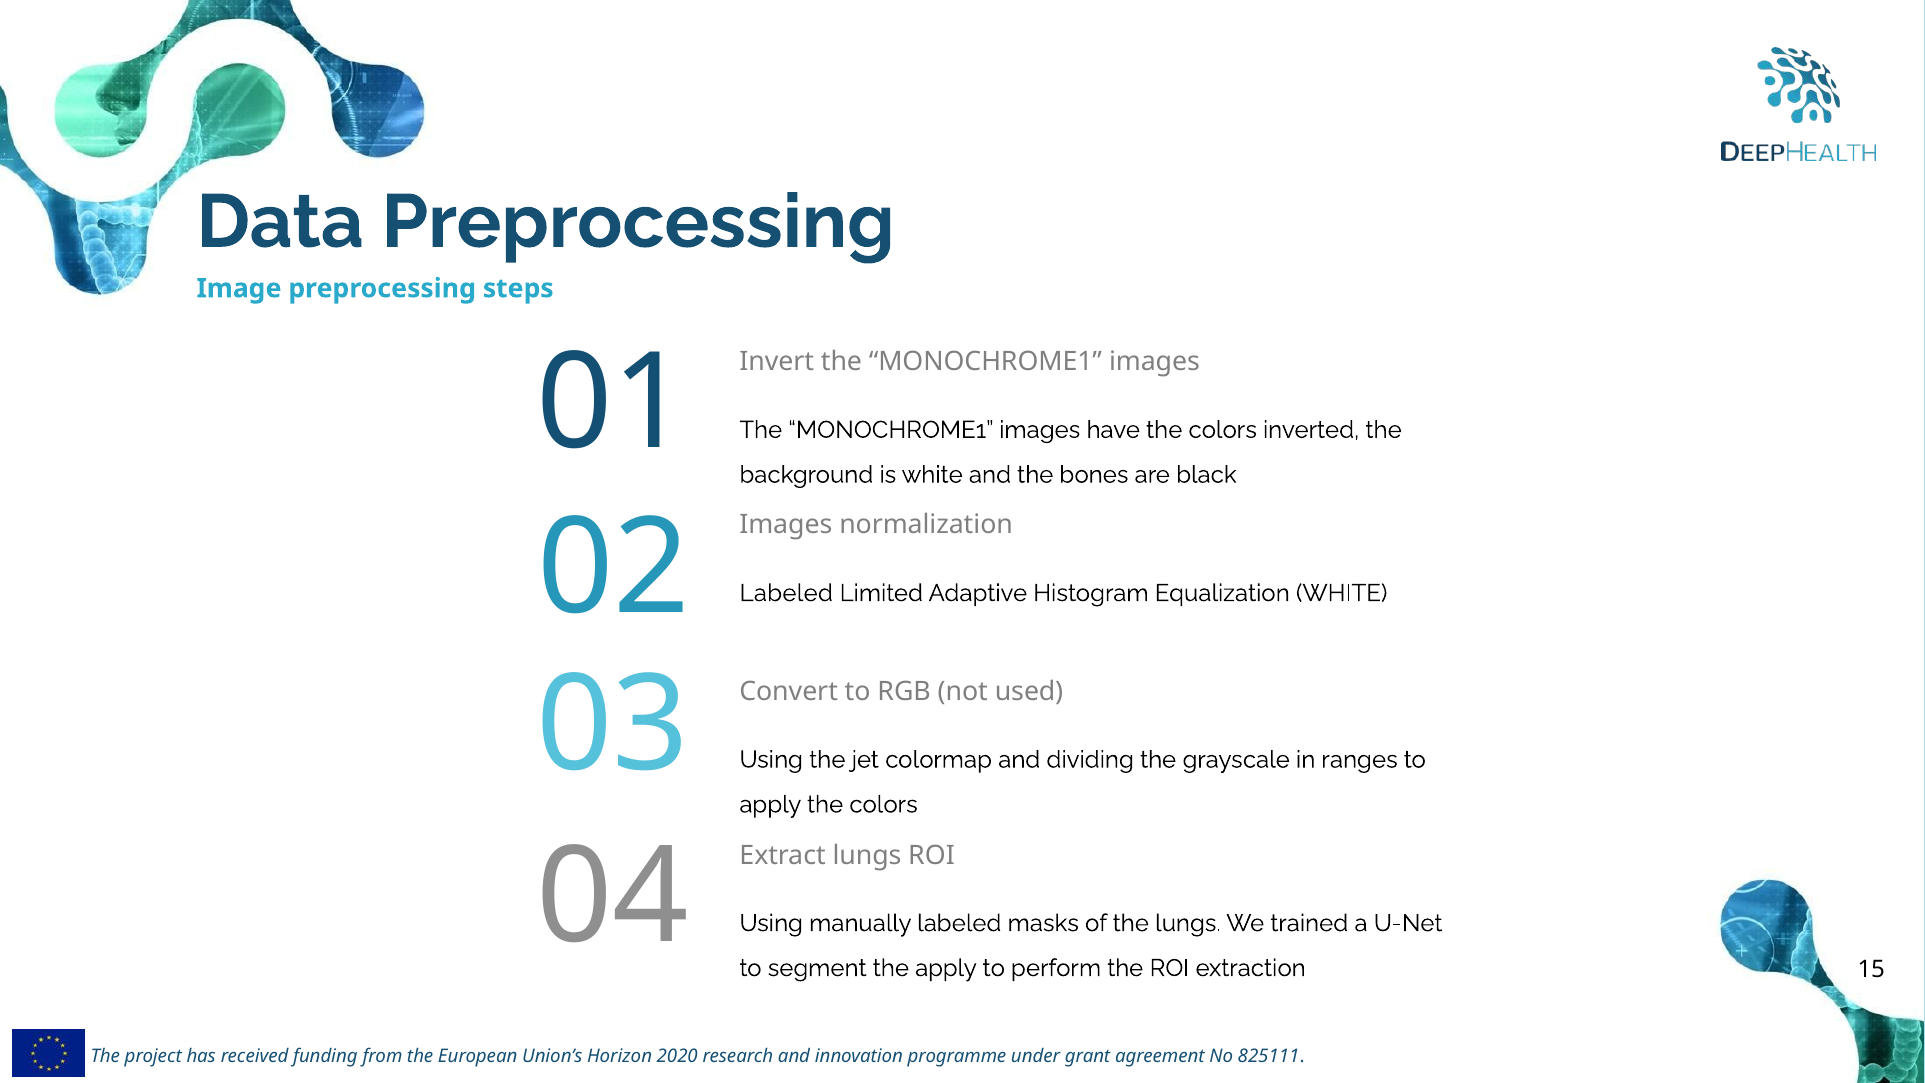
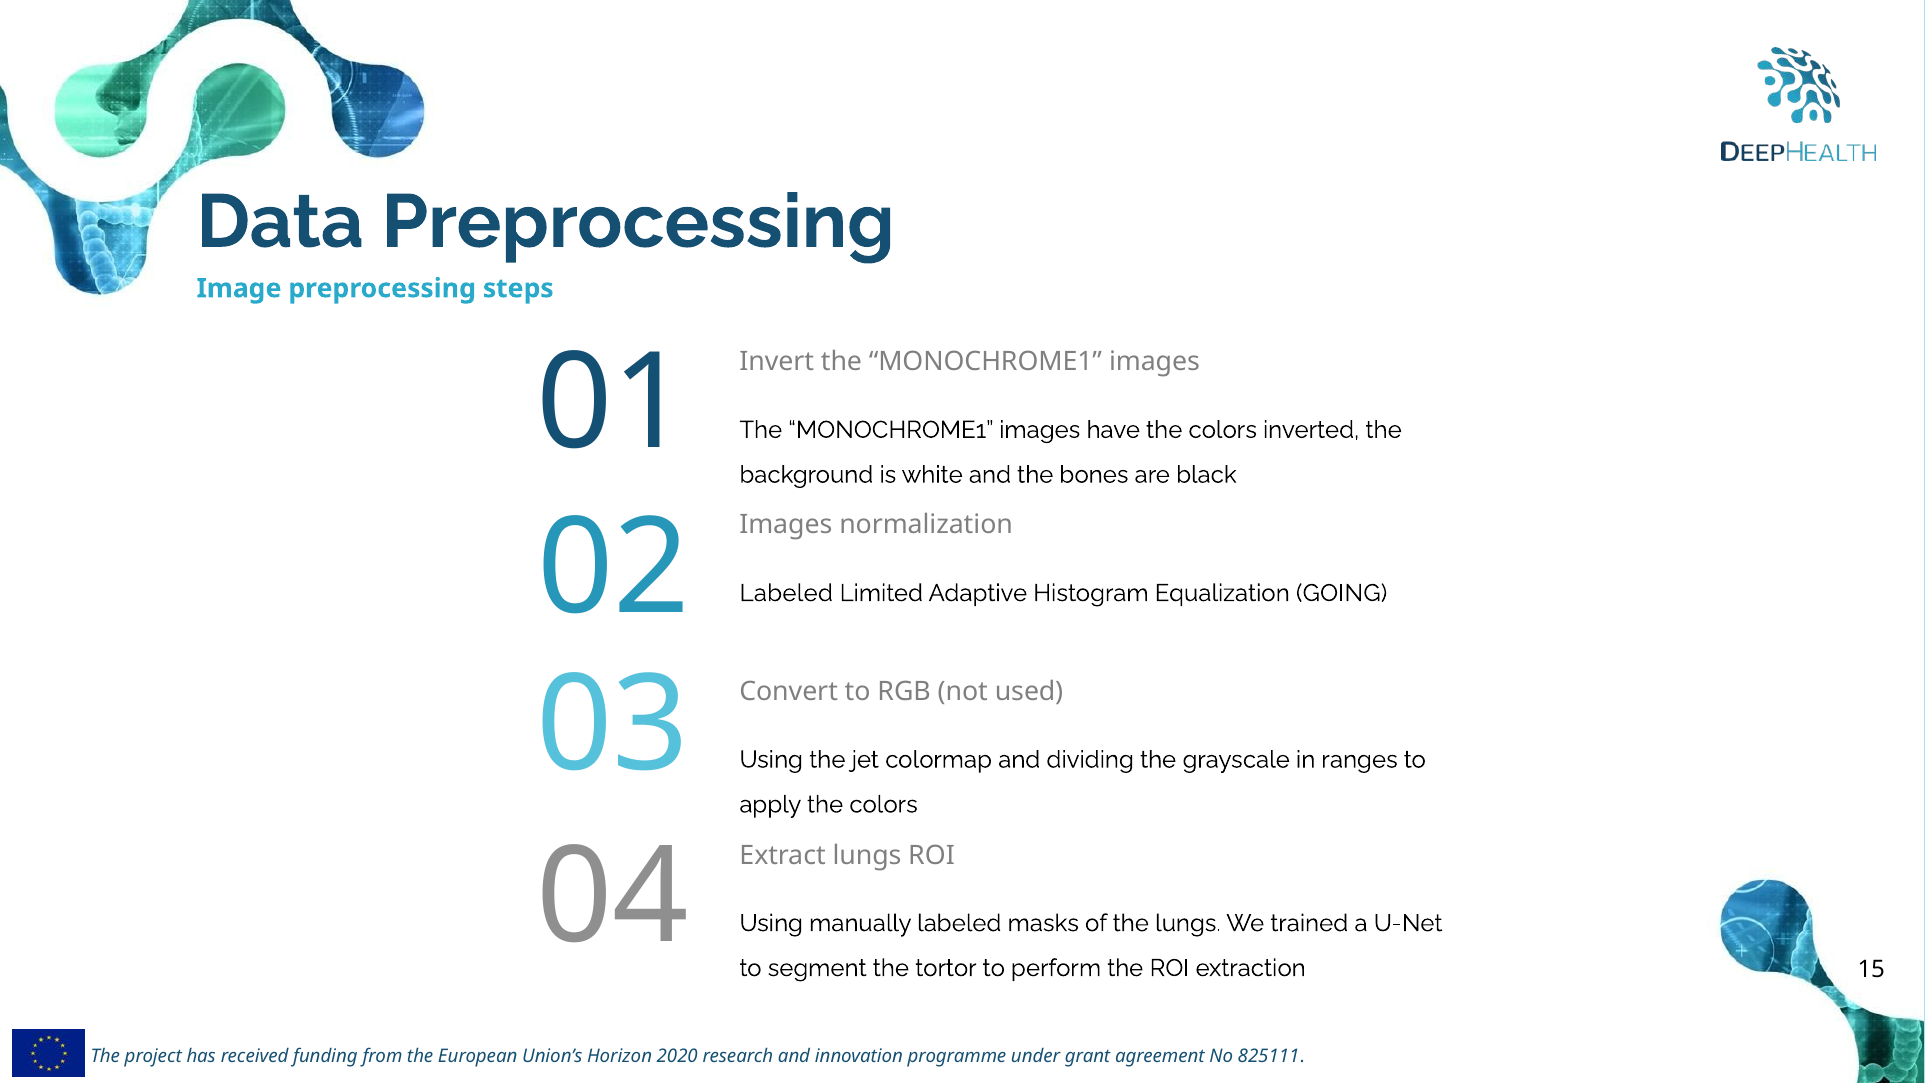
Equalization WHITE: WHITE -> GOING (1342, 593)
the apply: apply -> tortor (946, 968)
